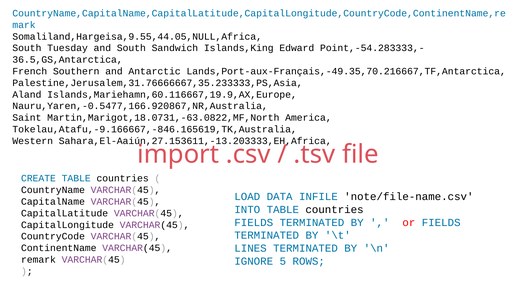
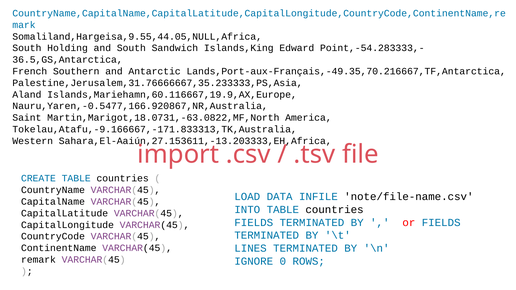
Tuesday: Tuesday -> Holding (68, 48)
Tokelau,Atafu,-9.166667,-846.165619,TK,Australia: Tokelau,Atafu,-9.166667,-846.165619,TK,Australia -> Tokelau,Atafu,-9.166667,-171.833313,TK,Australia (155, 129)
5: 5 -> 0 (283, 261)
